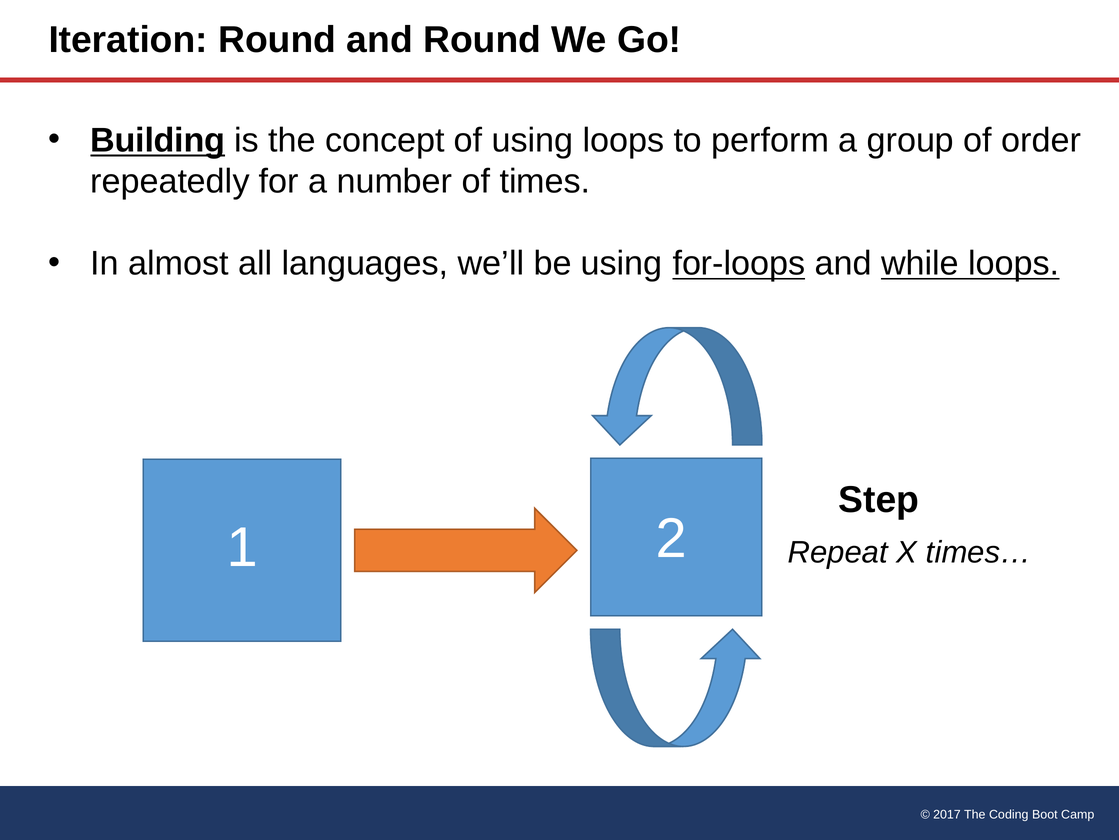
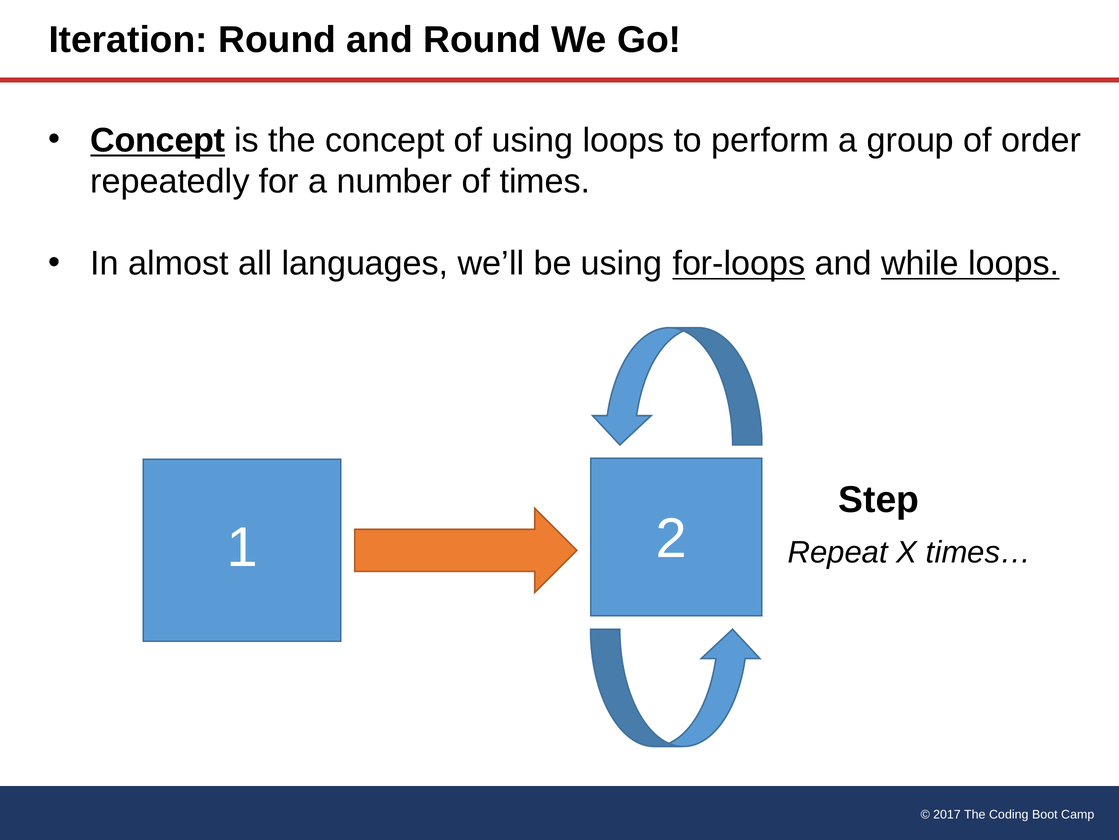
Building: Building -> Concept (158, 140)
